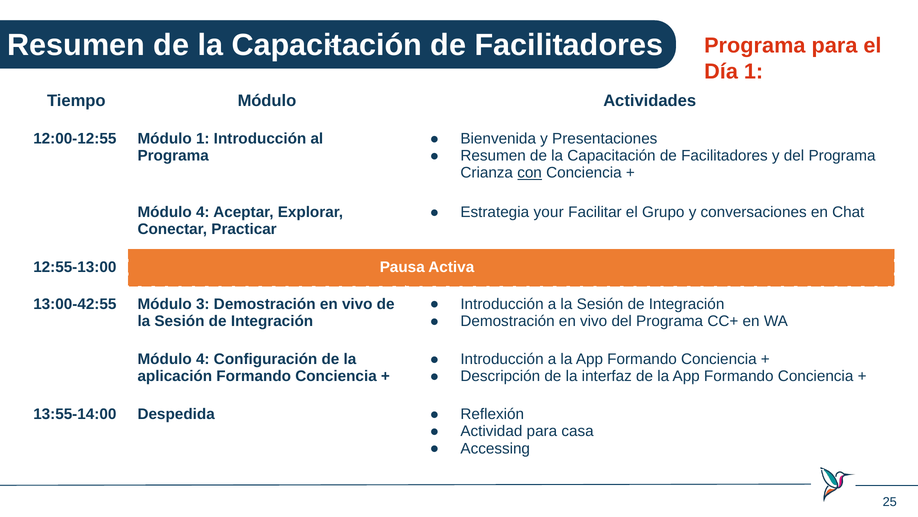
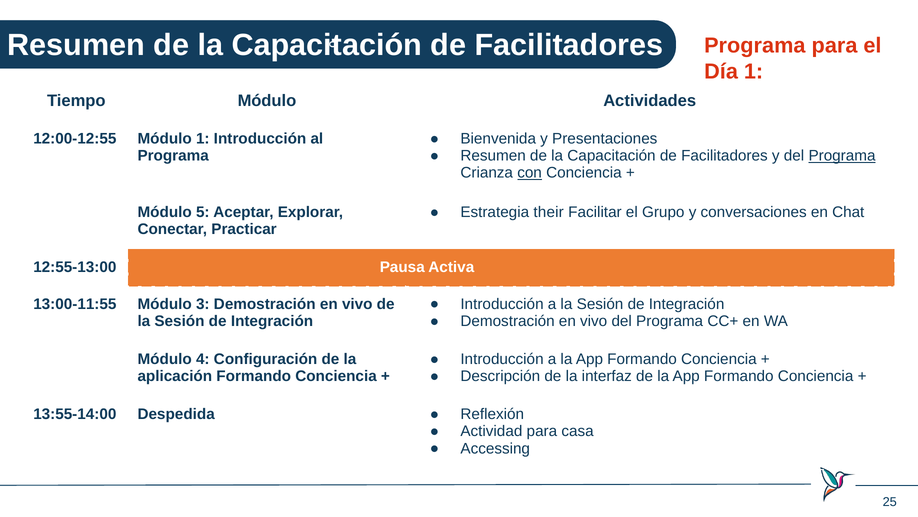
Programa underline: none -> present (842, 156)
your: your -> their (549, 212)
4: 4 -> 5 (203, 212)
13:00-42:55: 13:00-42:55 -> 13:00-11:55 (75, 304)
